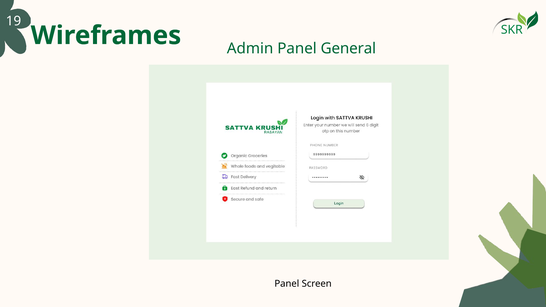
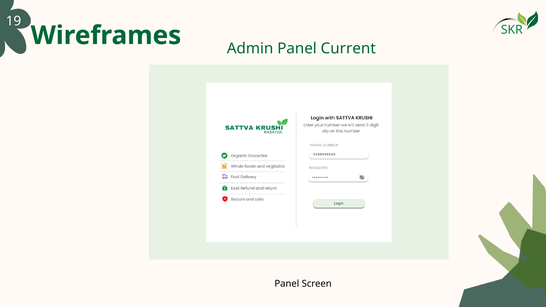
General: General -> Current (348, 48)
